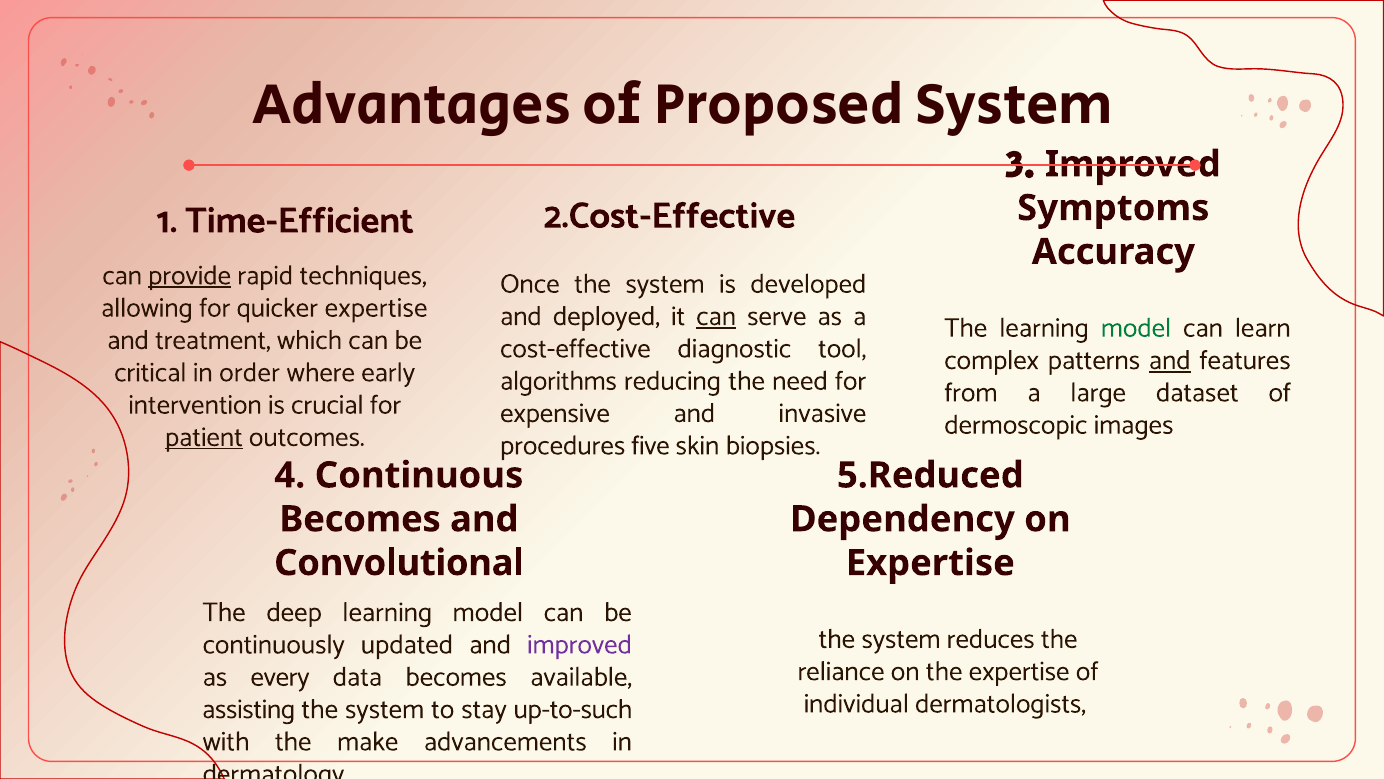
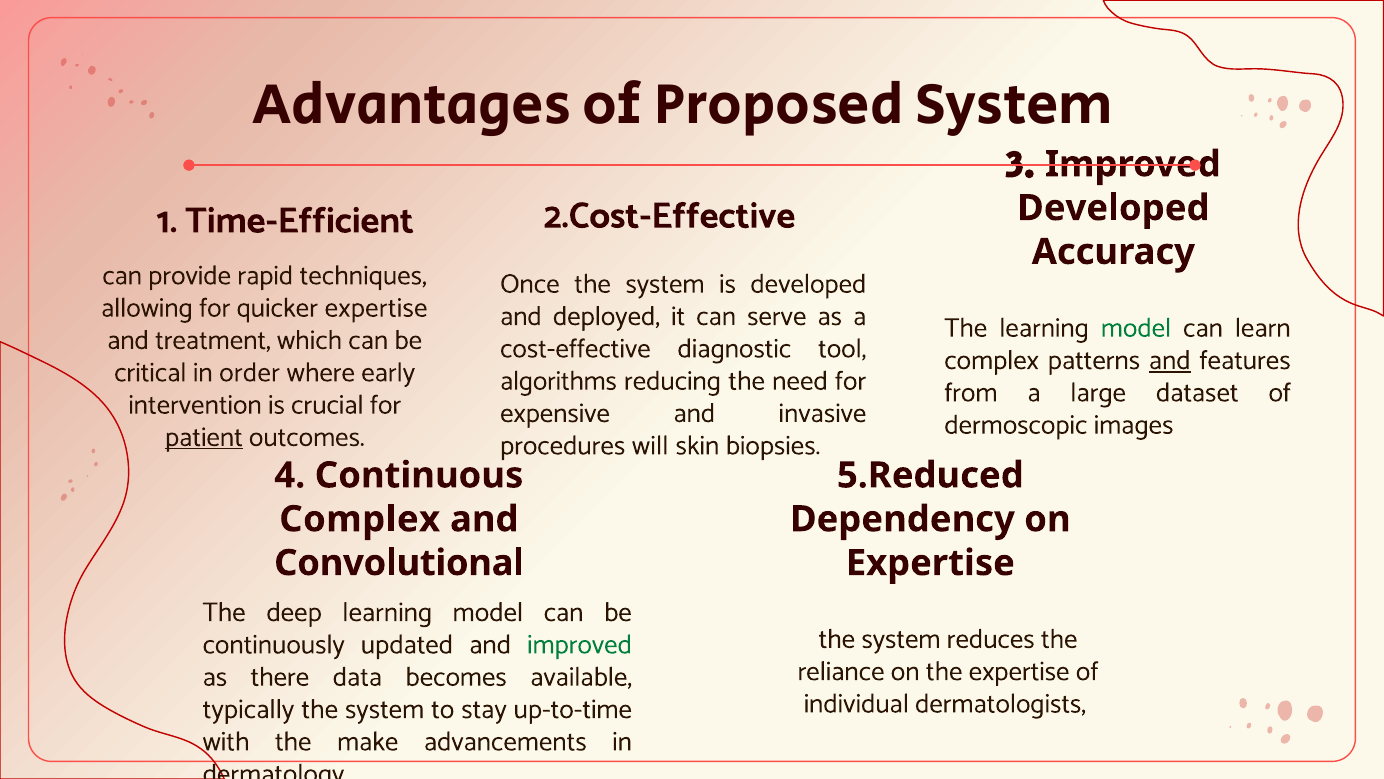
Symptoms: Symptoms -> Developed (1113, 208)
provide underline: present -> none (190, 275)
can underline: present -> none (716, 316)
five: five -> will (650, 445)
Becomes: Becomes -> Complex (360, 519)
improved colour: purple -> green (579, 644)
every: every -> there (280, 676)
assisting: assisting -> typically (248, 709)
up-to-such: up-to-such -> up-to-time (573, 709)
